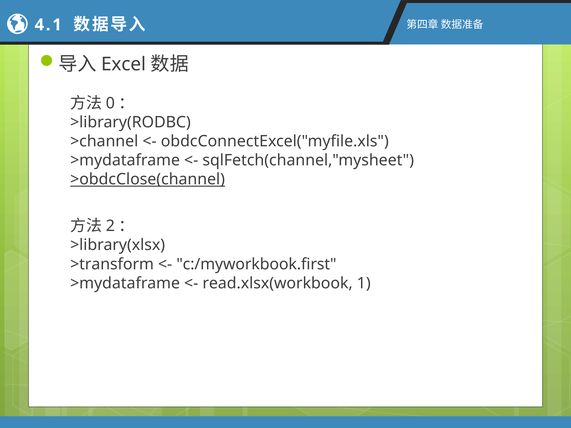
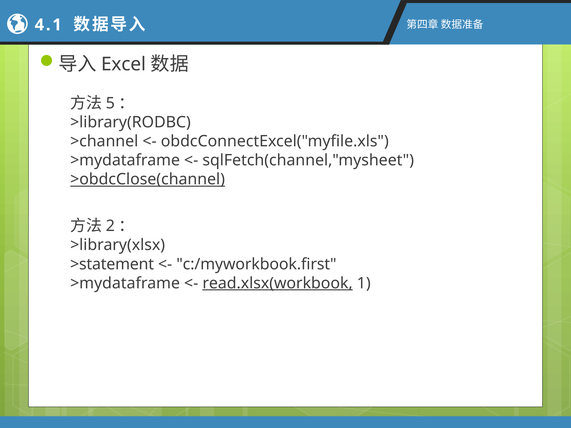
0: 0 -> 5 (110, 103)
>transform: >transform -> >statement (112, 264)
read.xlsx(workbook underline: none -> present (278, 283)
